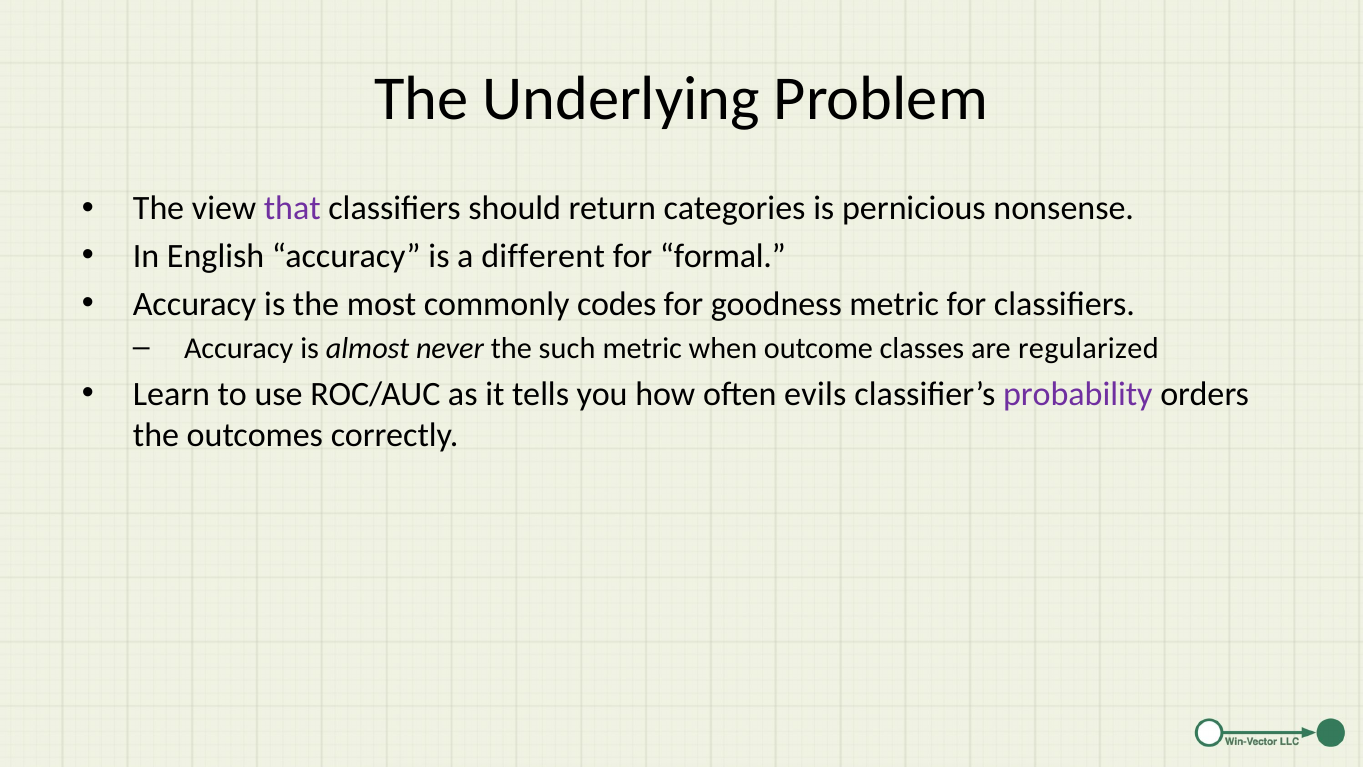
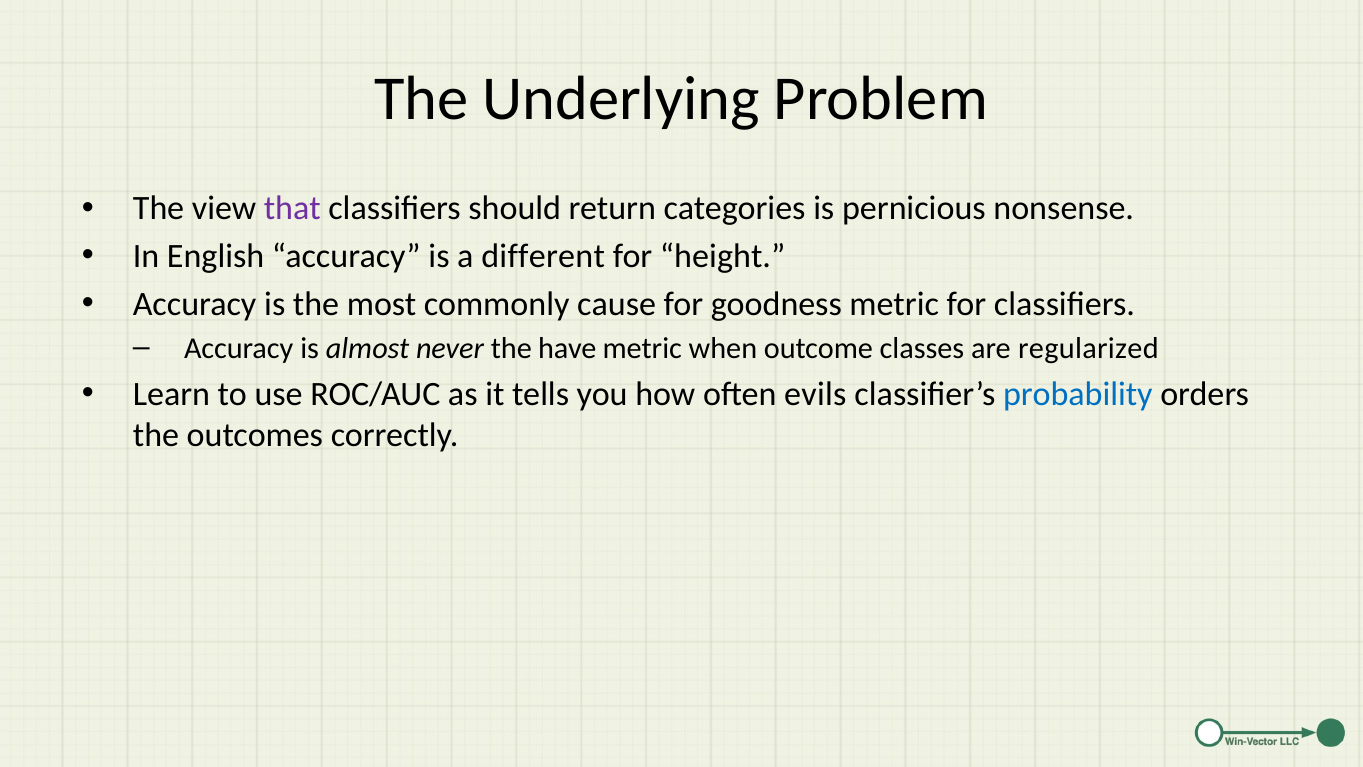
formal: formal -> height (723, 256)
codes: codes -> cause (617, 304)
such: such -> have (567, 348)
probability colour: purple -> blue (1078, 394)
